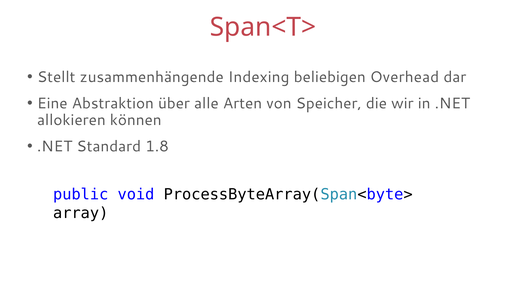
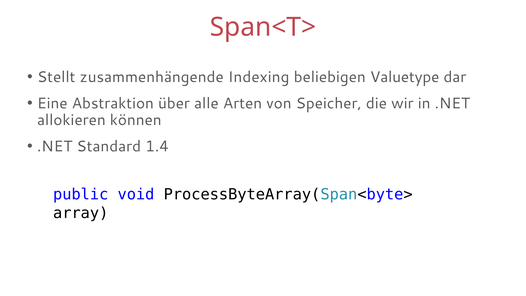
Overhead: Overhead -> Valuetype (405, 77)
1.8: 1.8 -> 1.4 (157, 146)
